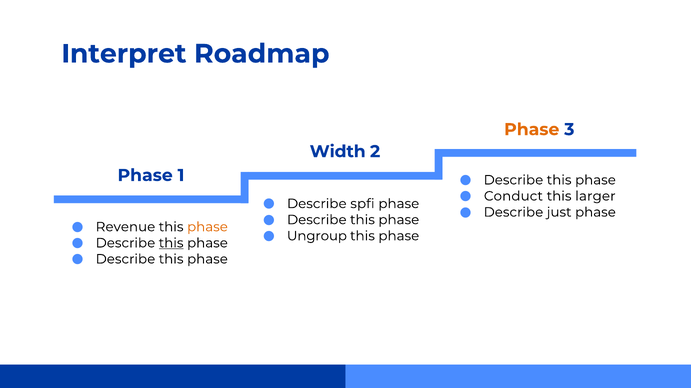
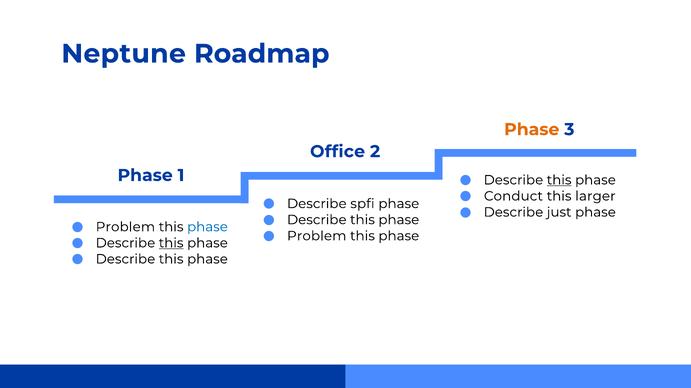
Interpret: Interpret -> Neptune (124, 54)
Width: Width -> Office (337, 152)
this underline: none -> present (559, 180)
Revenue: Revenue -> Problem (125, 227)
phase colour: orange -> blue (207, 227)
Ungroup: Ungroup -> Problem (317, 236)
